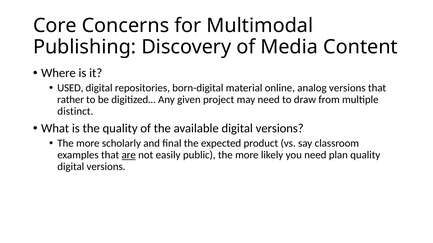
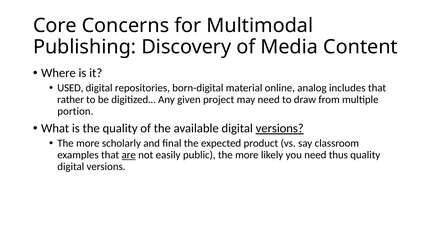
analog versions: versions -> includes (347, 88)
distinct: distinct -> portion (75, 112)
versions underline: none -> present (280, 129)
plan: plan -> thus (338, 155)
